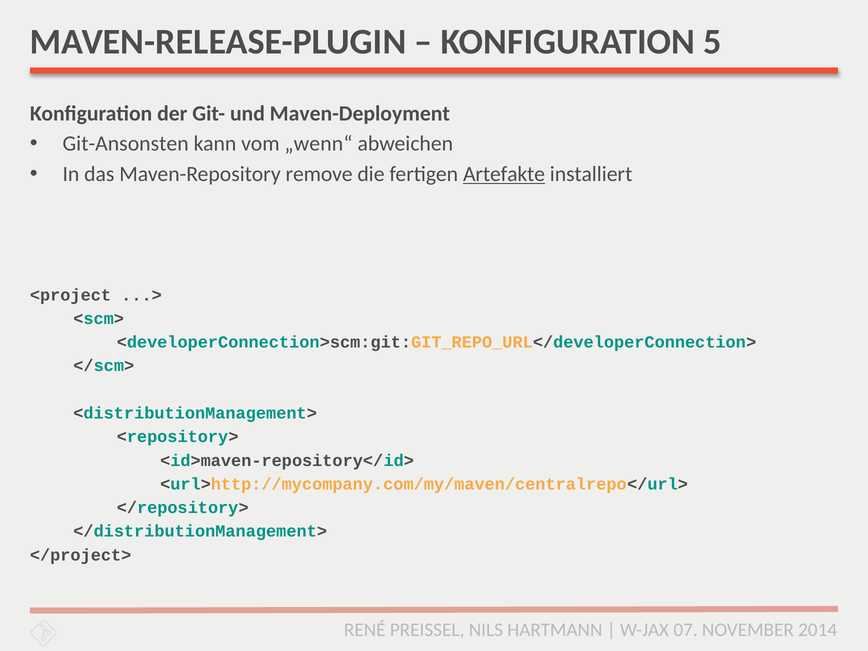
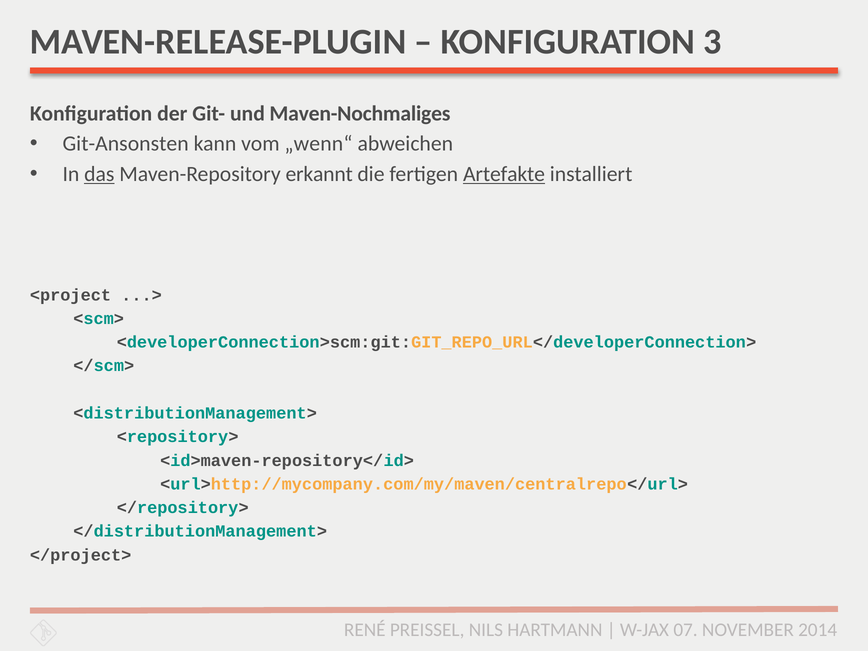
5: 5 -> 3 (712, 42)
Maven-Deployment: Maven-Deployment -> Maven-Nochmaliges (360, 113)
das underline: none -> present (99, 174)
remove: remove -> erkannt (319, 174)
